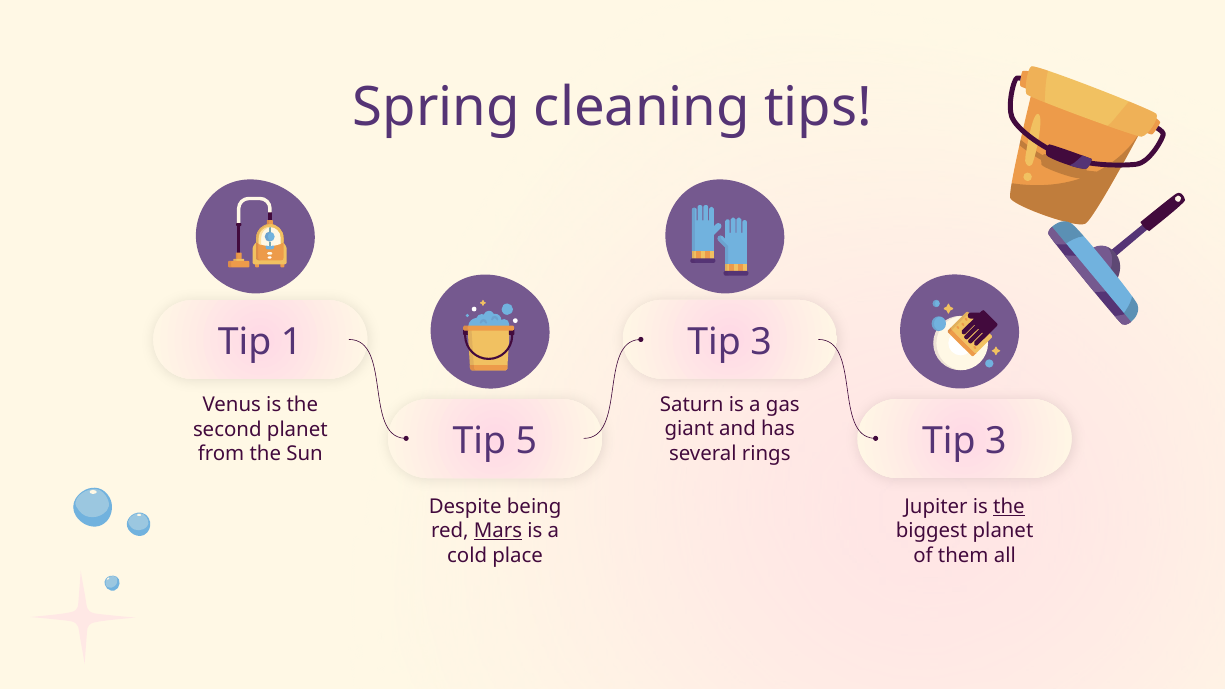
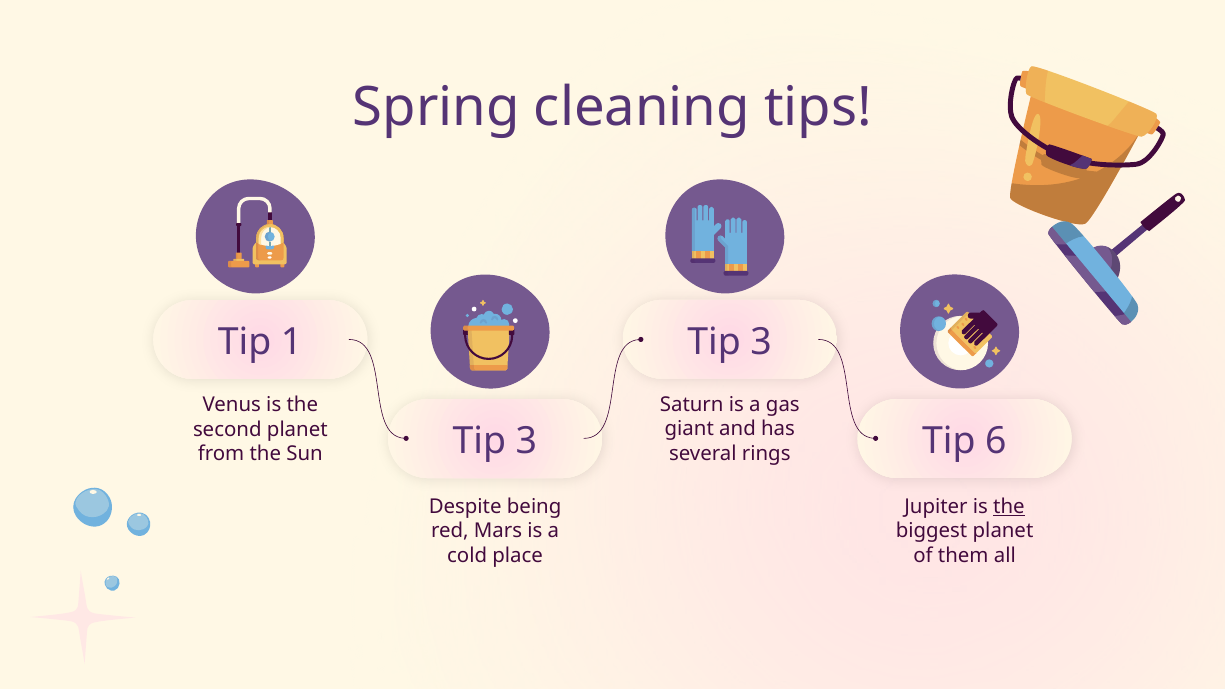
5: 5 -> 3 (526, 441)
3: 3 -> 6 (996, 441)
Mars underline: present -> none (498, 531)
